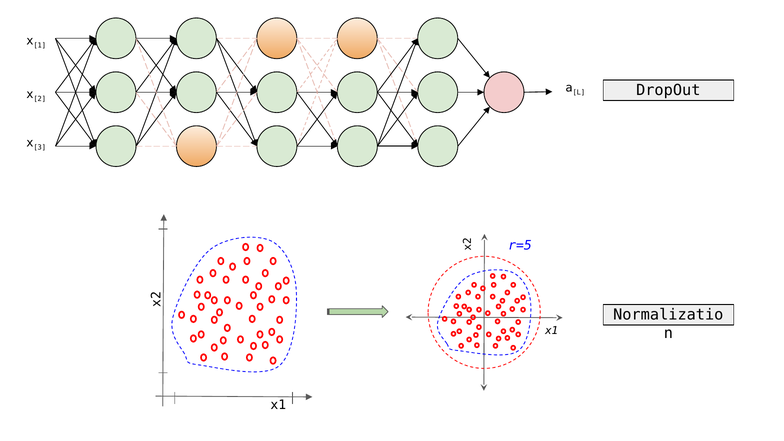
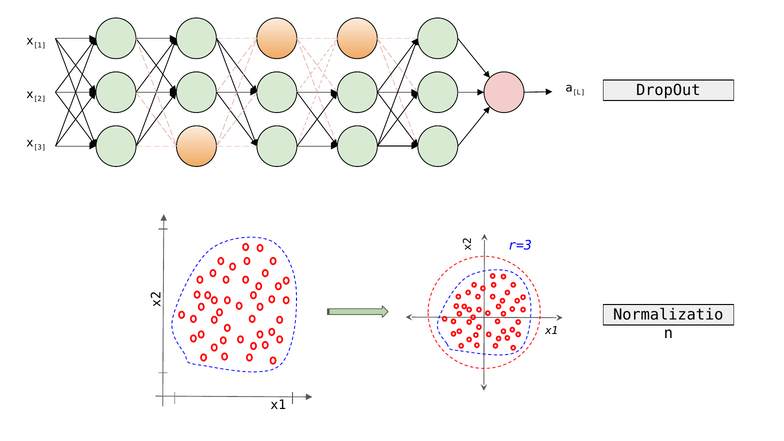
r=5: r=5 -> r=3 (520, 246)
